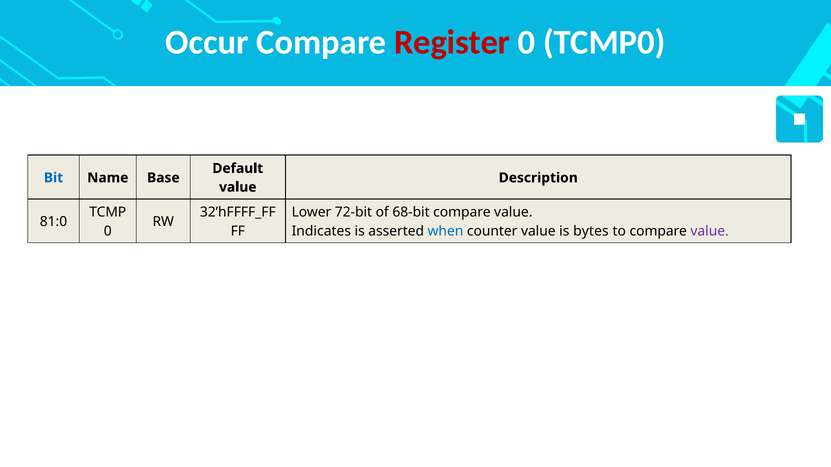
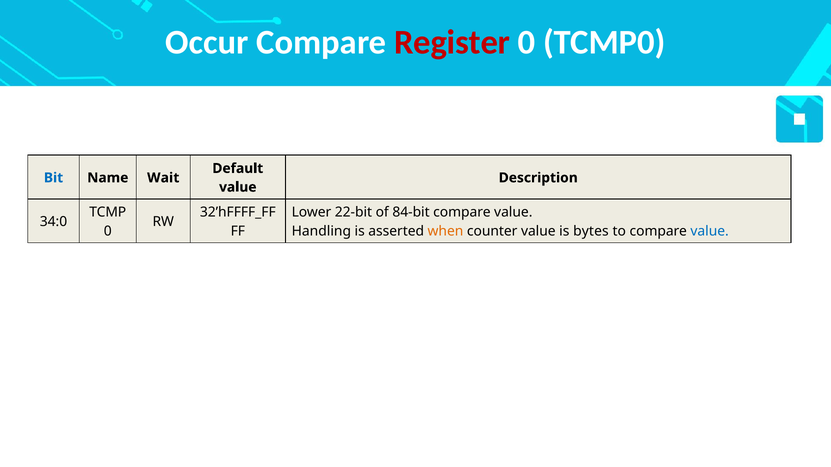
Base: Base -> Wait (163, 178)
72-bit: 72-bit -> 22-bit (353, 212)
68-bit: 68-bit -> 84-bit (411, 212)
81:0: 81:0 -> 34:0 (54, 222)
Indicates: Indicates -> Handling (321, 231)
when colour: blue -> orange (445, 231)
value colour: purple -> blue (710, 231)
